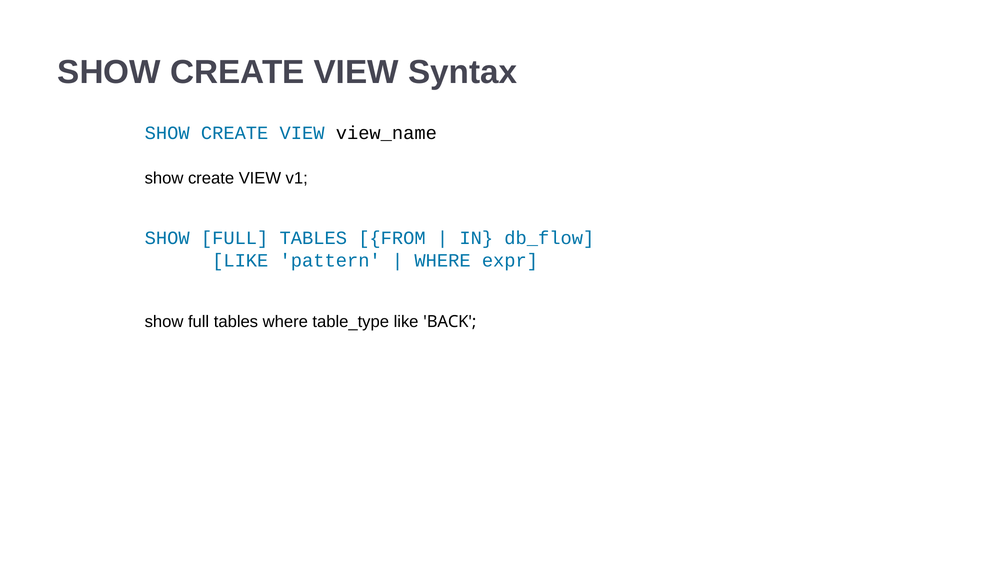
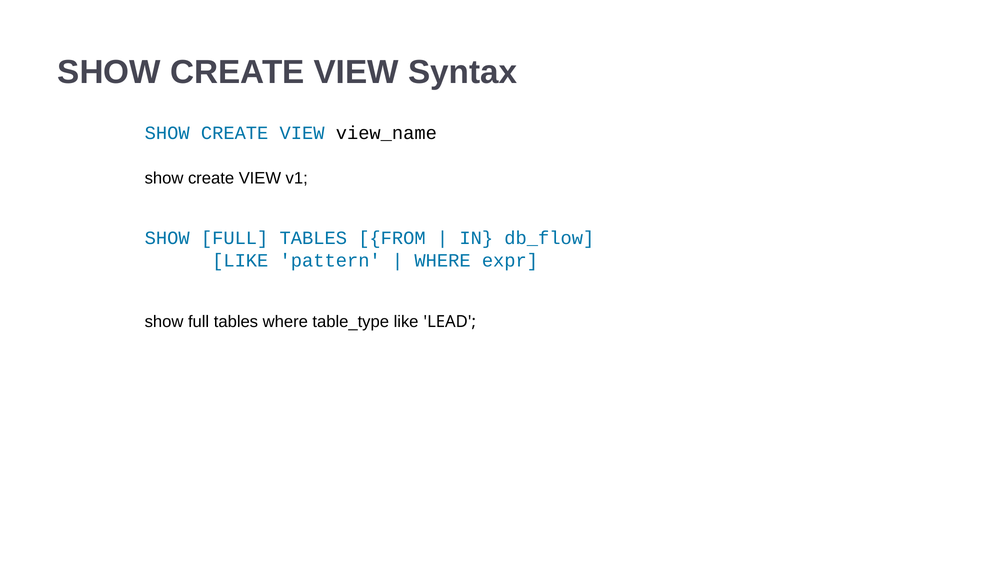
BACK: BACK -> LEAD (450, 322)
